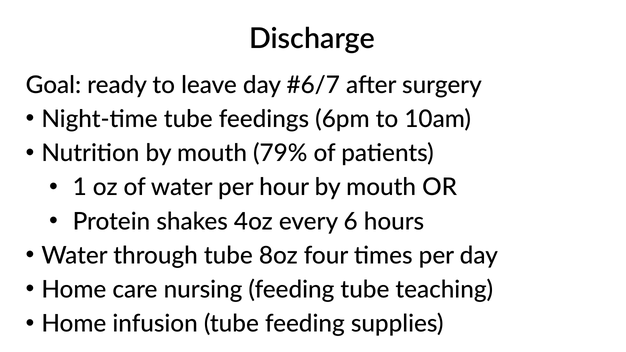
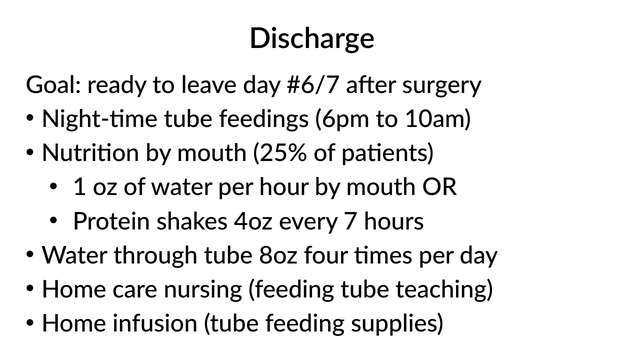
79%: 79% -> 25% (280, 153)
6: 6 -> 7 (351, 222)
